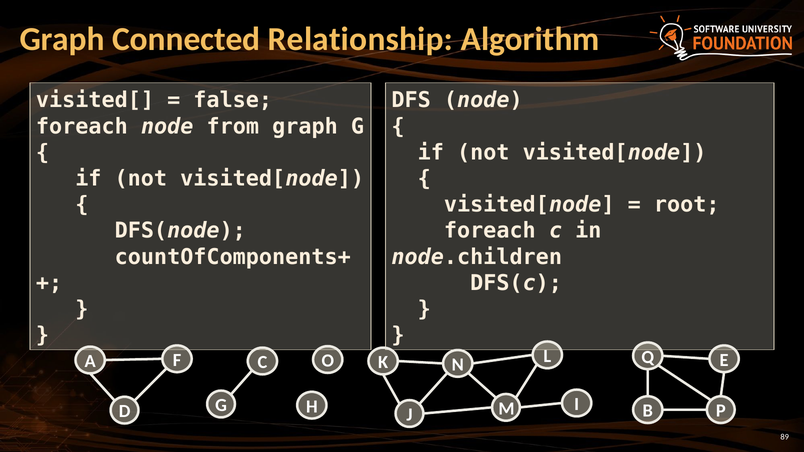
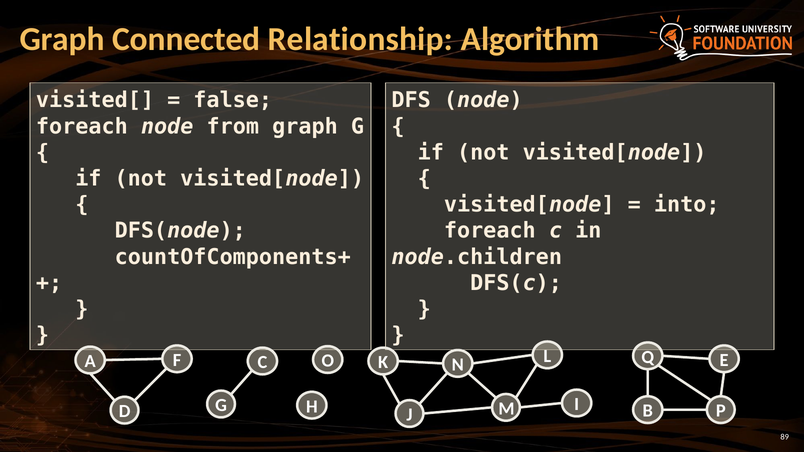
root: root -> into (687, 205)
